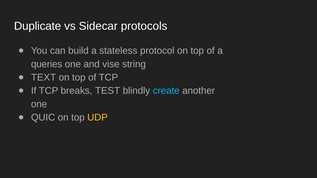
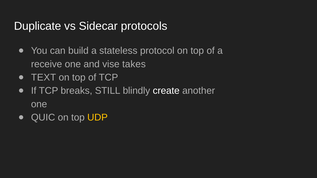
queries: queries -> receive (47, 64)
string: string -> takes (134, 64)
TEST: TEST -> STILL (108, 91)
create colour: light blue -> white (166, 91)
